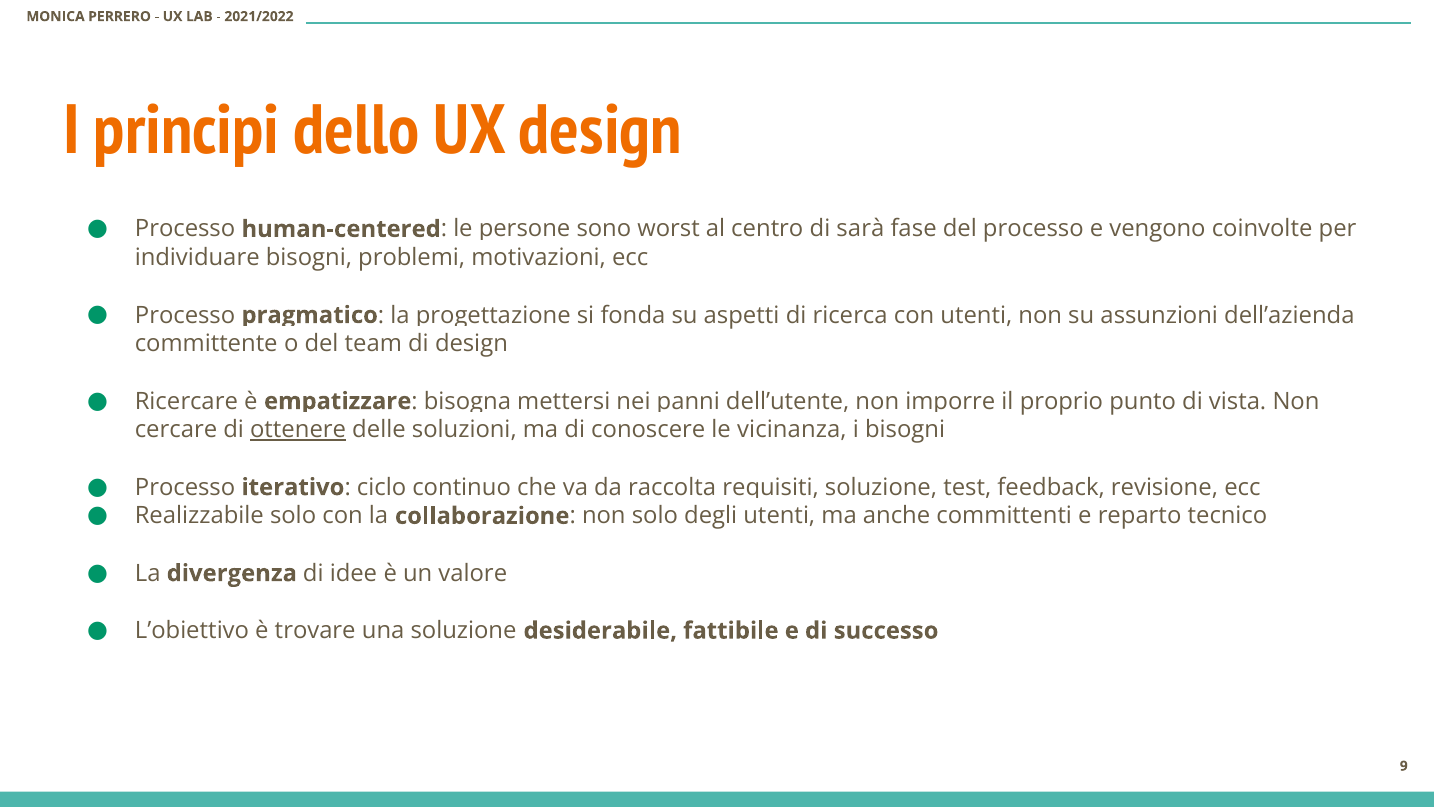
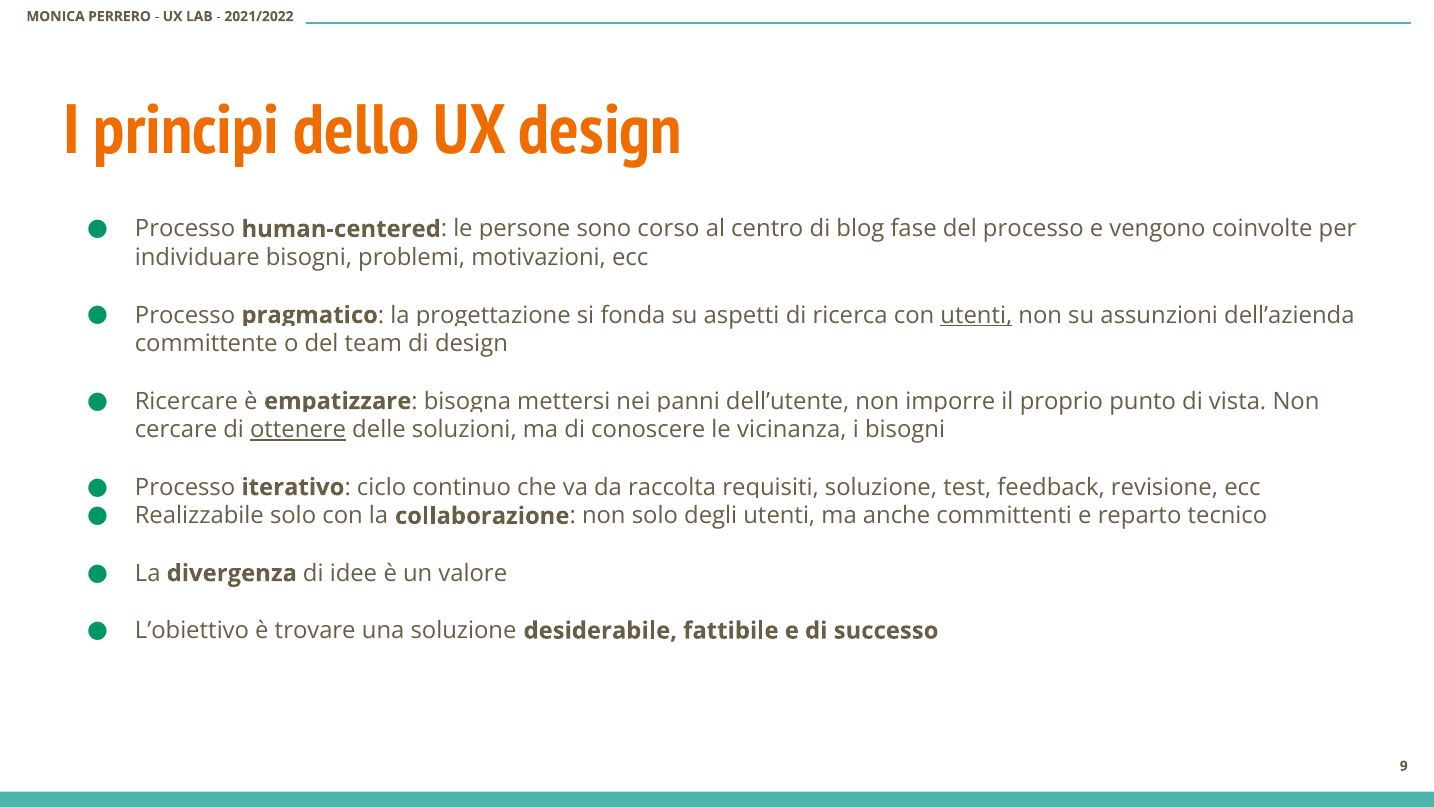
worst: worst -> corso (669, 229)
sarà: sarà -> blog (860, 229)
utenti underline: none -> present (976, 315)
